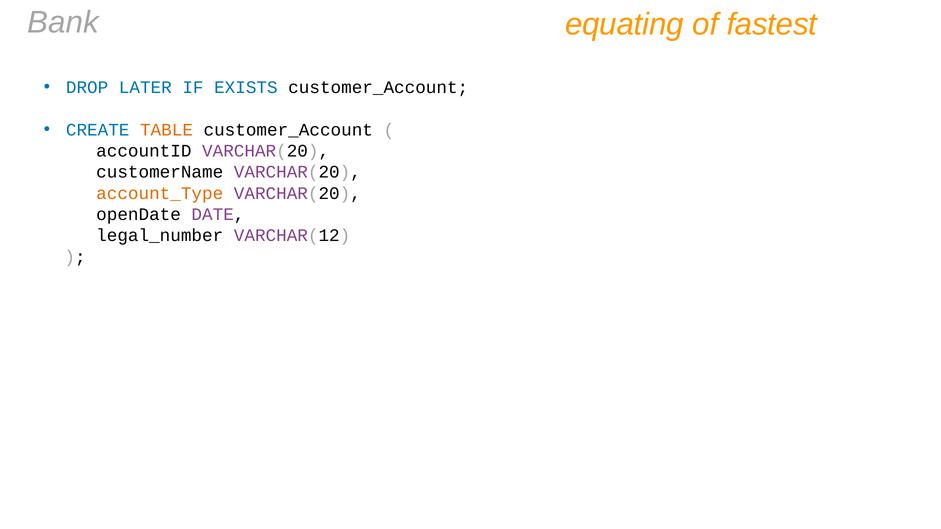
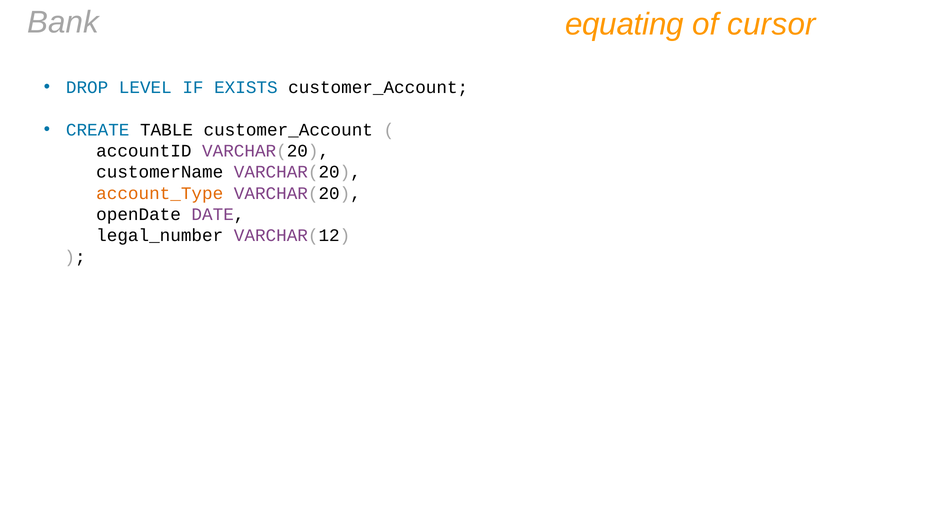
fastest: fastest -> cursor (772, 24)
LATER: LATER -> LEVEL (145, 88)
TABLE colour: orange -> black (167, 130)
